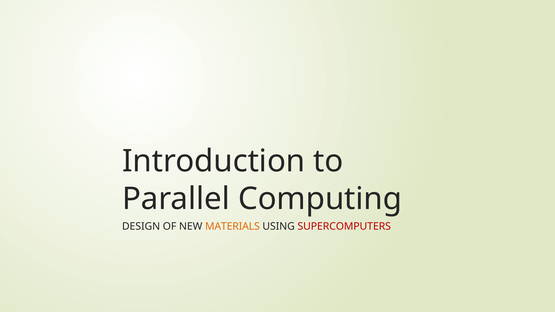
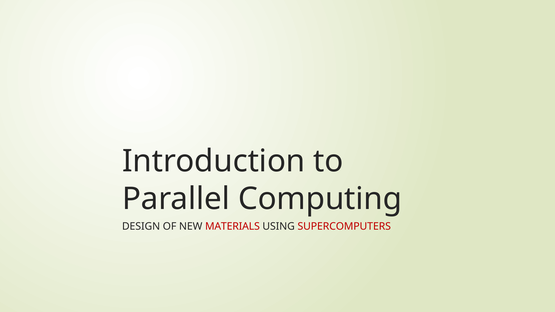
MATERIALS colour: orange -> red (232, 227)
